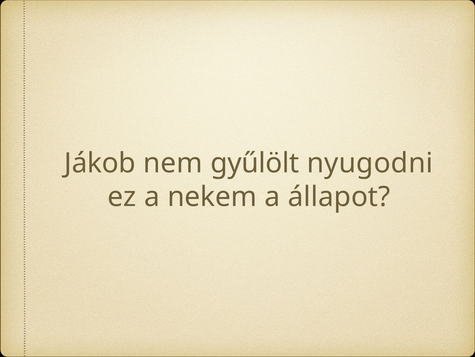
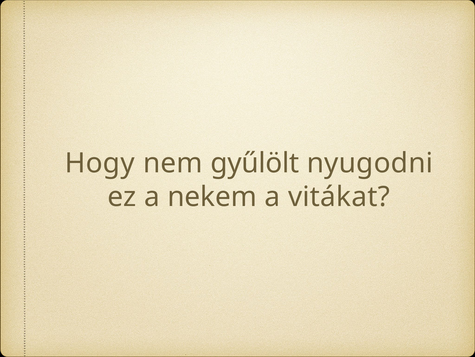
Jákob: Jákob -> Hogy (100, 163)
állapot: állapot -> vitákat (339, 197)
